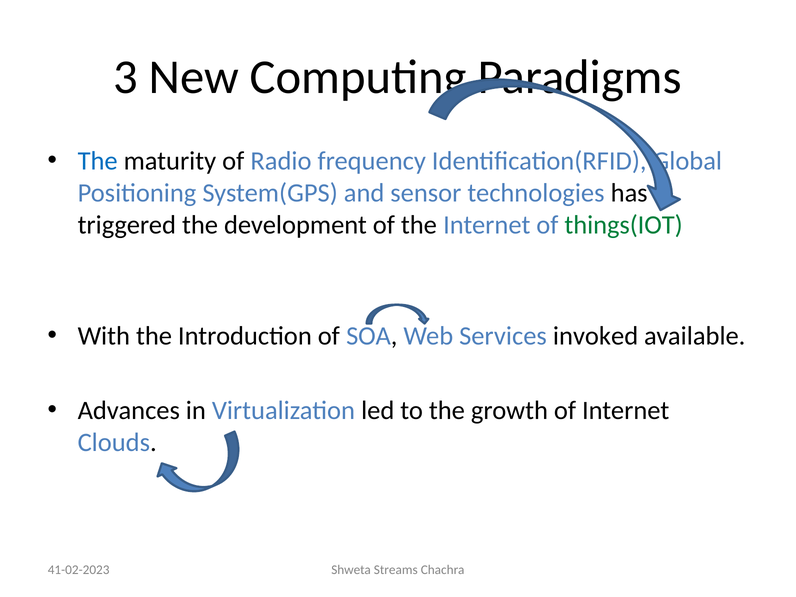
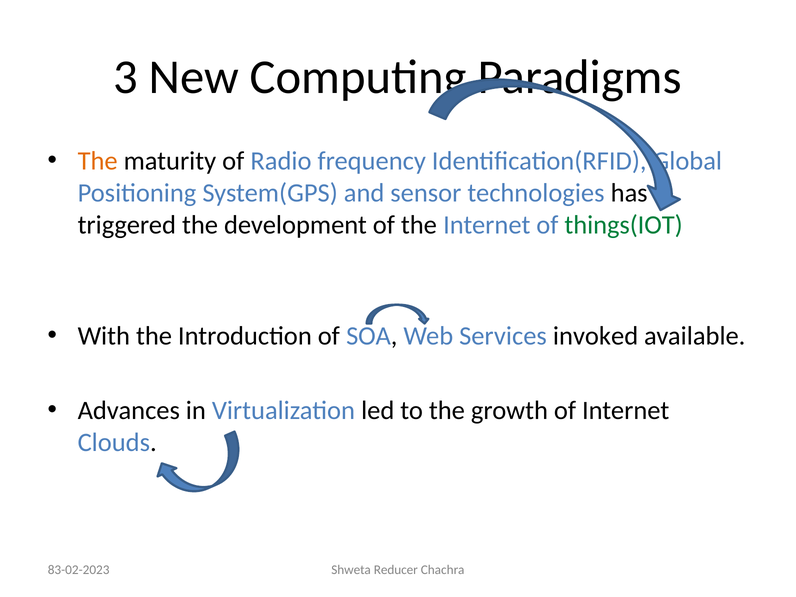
The colour: blue -> orange (98, 161)
41-02-2023: 41-02-2023 -> 83-02-2023 (79, 570)
Streams: Streams -> Reducer (396, 570)
